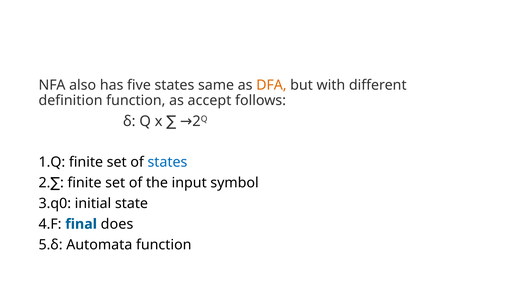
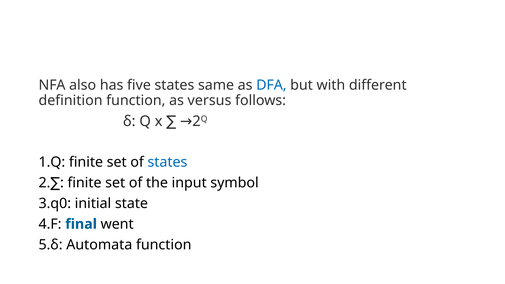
DFA colour: orange -> blue (271, 85)
accept: accept -> versus (209, 100)
does: does -> went (117, 224)
